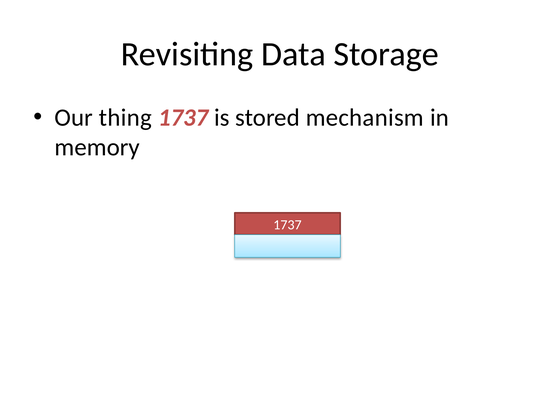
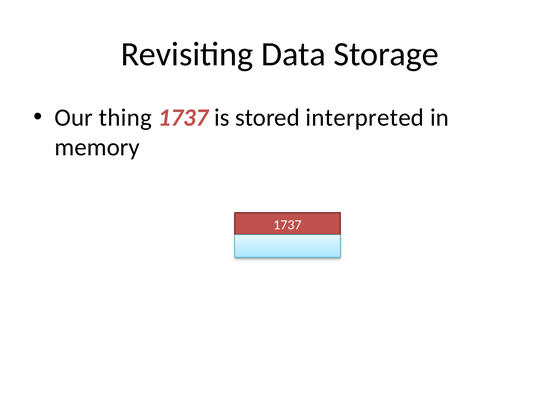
mechanism: mechanism -> interpreted (365, 117)
